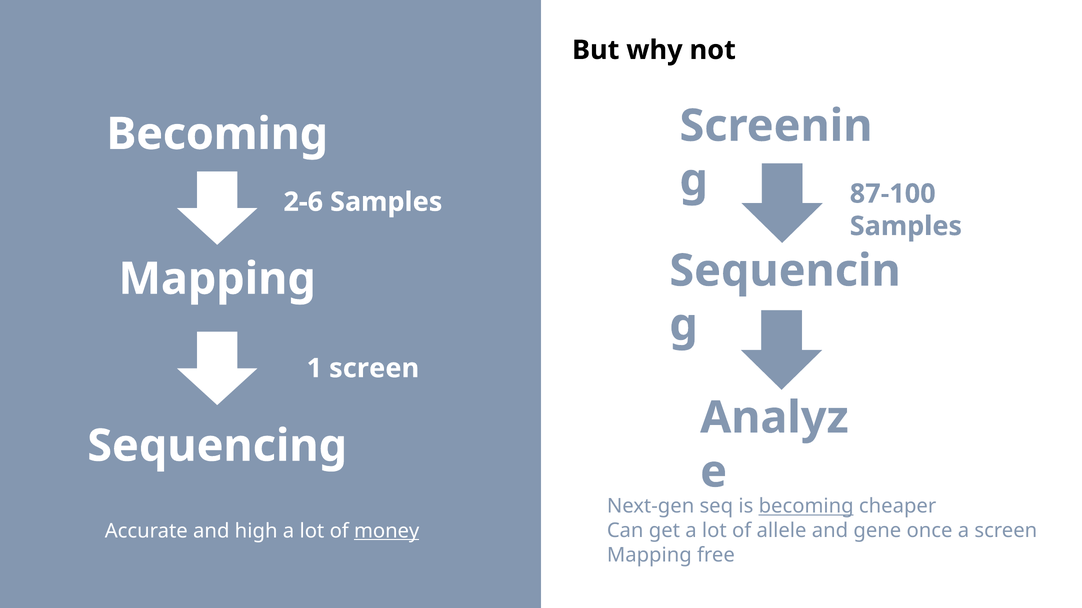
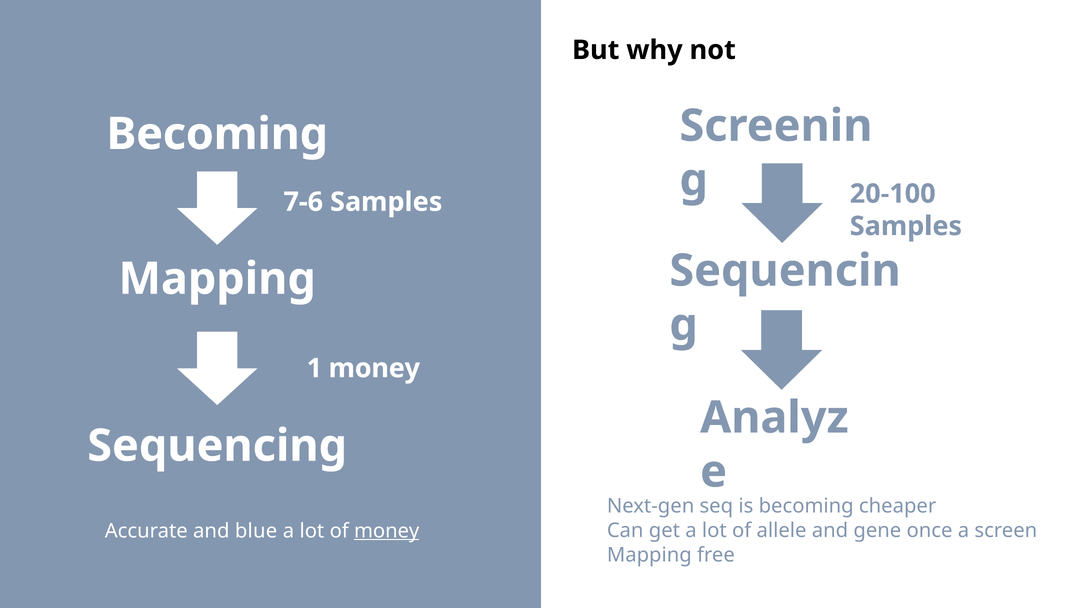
87-100: 87-100 -> 20-100 (893, 194)
2-6: 2-6 -> 7-6 (303, 202)
1 screen: screen -> money (374, 369)
becoming underline: present -> none (806, 507)
high: high -> blue (256, 531)
